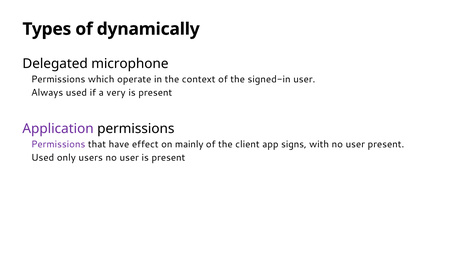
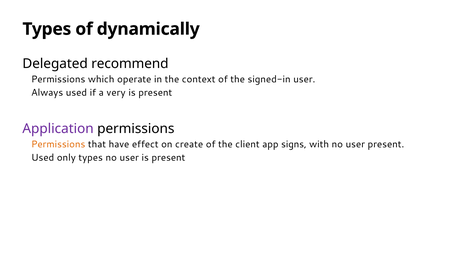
microphone: microphone -> recommend (130, 64)
Permissions colour: purple -> orange (58, 145)
mainly: mainly -> create (189, 145)
only users: users -> types (91, 158)
